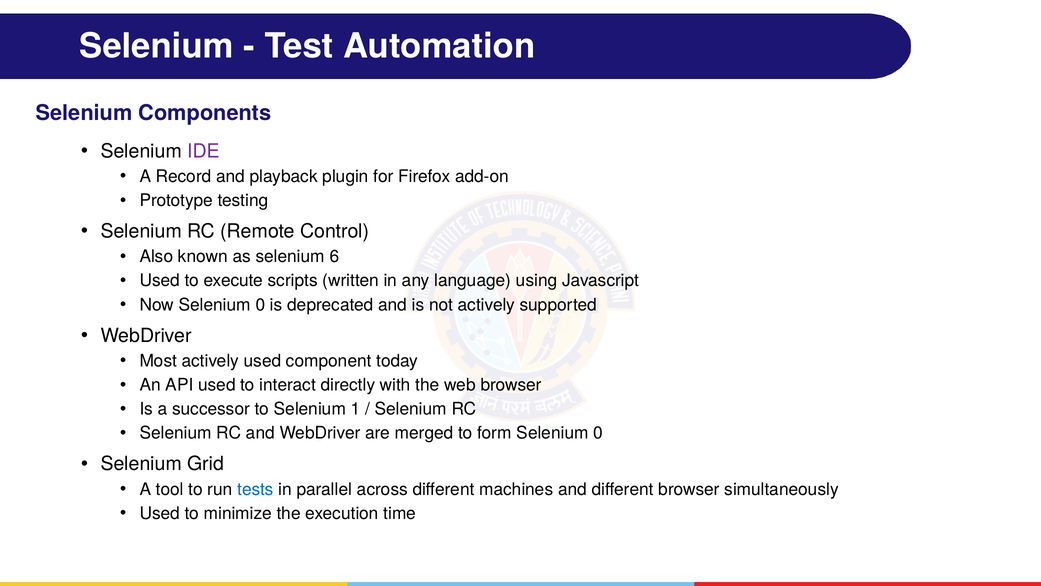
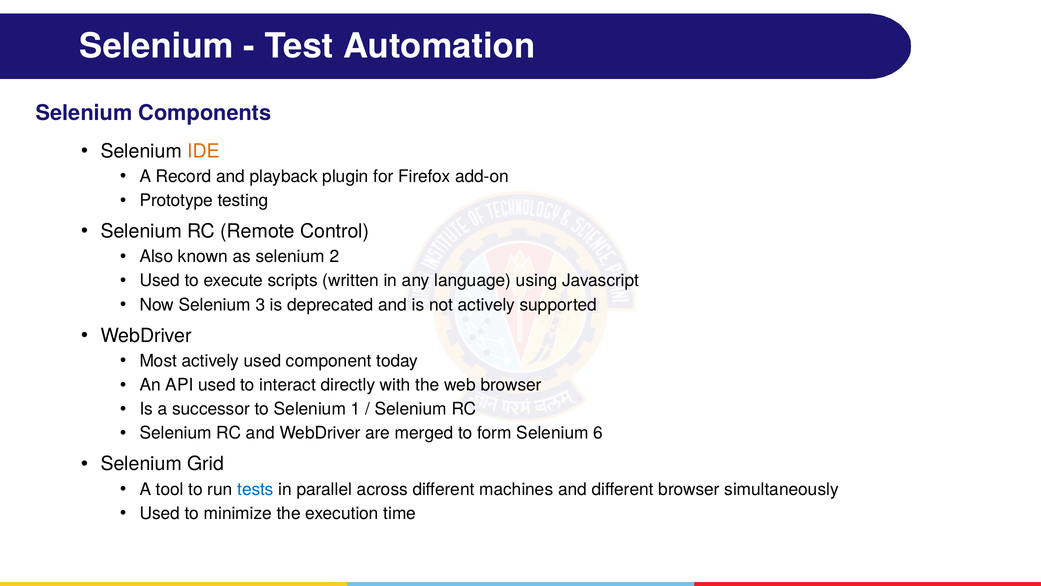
IDE colour: purple -> orange (203, 151)
6: 6 -> 2 (334, 256)
Now Selenium 0: 0 -> 3 (260, 305)
form Selenium 0: 0 -> 6 (598, 433)
